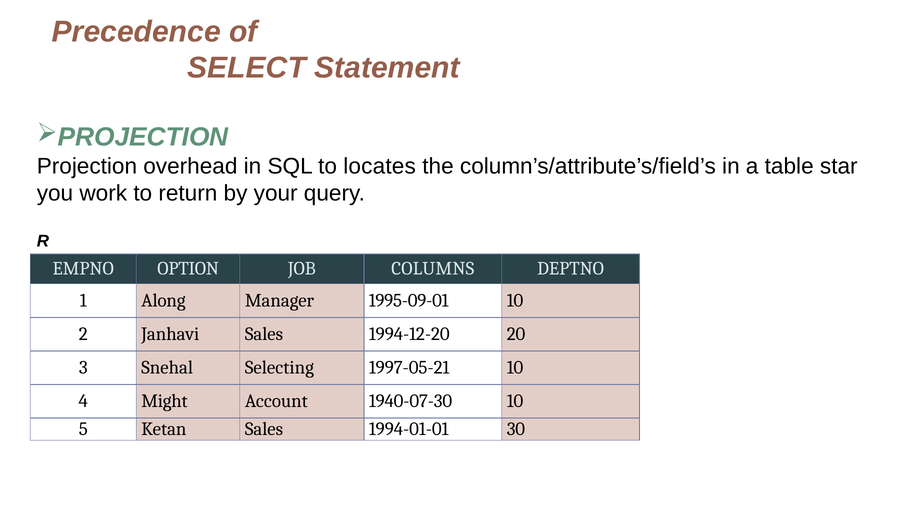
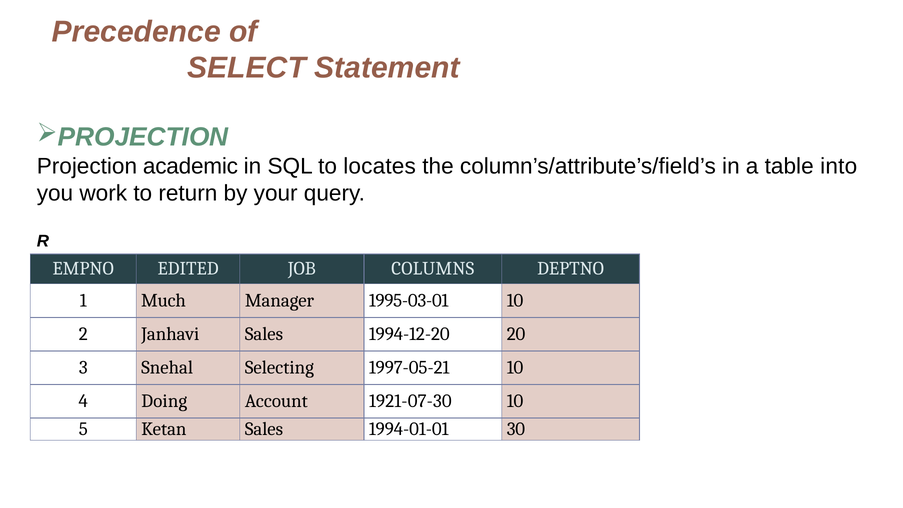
overhead: overhead -> academic (190, 166)
star: star -> into (839, 166)
OPTION: OPTION -> EDITED (188, 269)
Along: Along -> Much (163, 300)
1995-09-01: 1995-09-01 -> 1995-03-01 (409, 300)
Might: Might -> Doing (164, 401)
1940-07-30: 1940-07-30 -> 1921-07-30 (410, 401)
